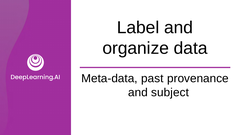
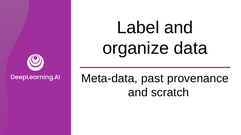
subject: subject -> scratch (170, 93)
